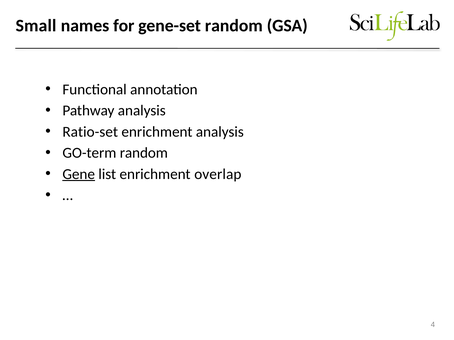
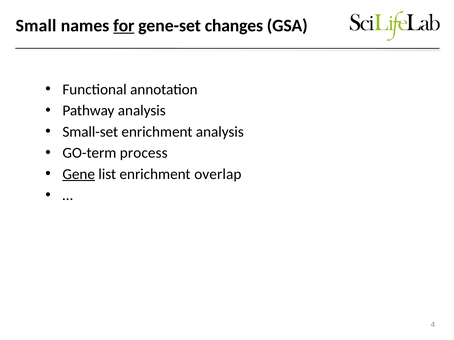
for underline: none -> present (124, 26)
gene-set random: random -> changes (234, 26)
Ratio-set: Ratio-set -> Small-set (90, 132)
GO-term random: random -> process (144, 153)
